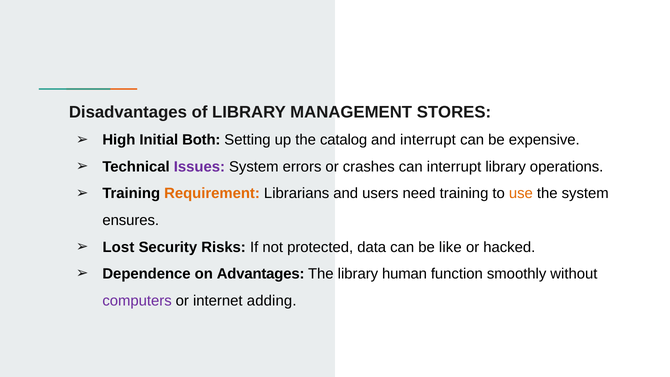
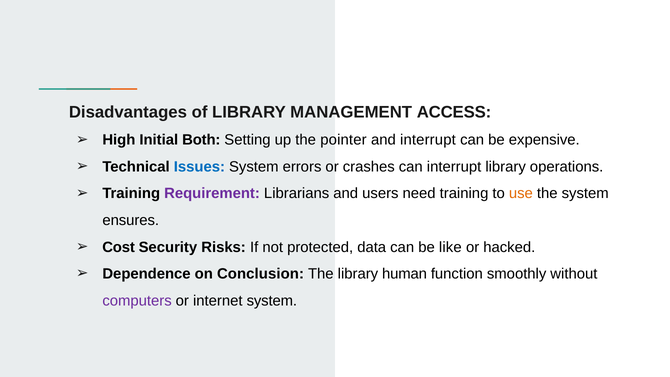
STORES: STORES -> ACCESS (454, 112)
catalog: catalog -> pointer (343, 140)
Issues colour: purple -> blue (199, 167)
Requirement colour: orange -> purple (212, 193)
Lost: Lost -> Cost (119, 247)
Advantages: Advantages -> Conclusion (260, 274)
internet adding: adding -> system (272, 301)
